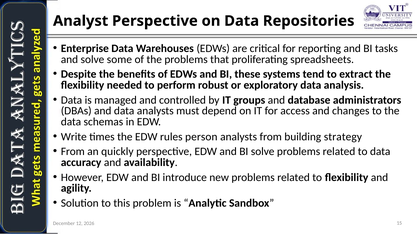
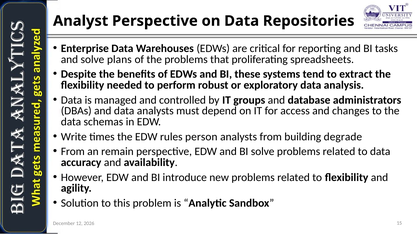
some: some -> plans (119, 59)
strategy: strategy -> degrade (343, 137)
quickly: quickly -> remain (117, 152)
